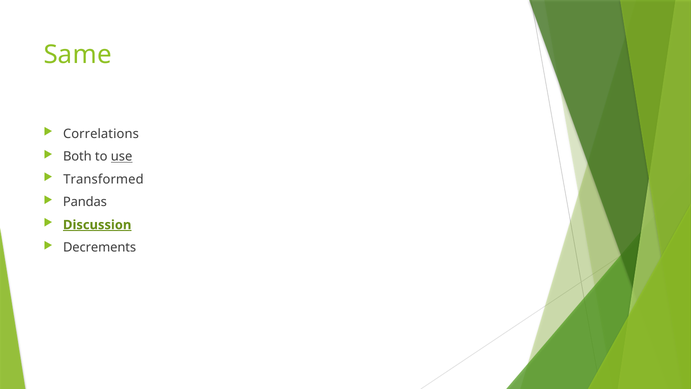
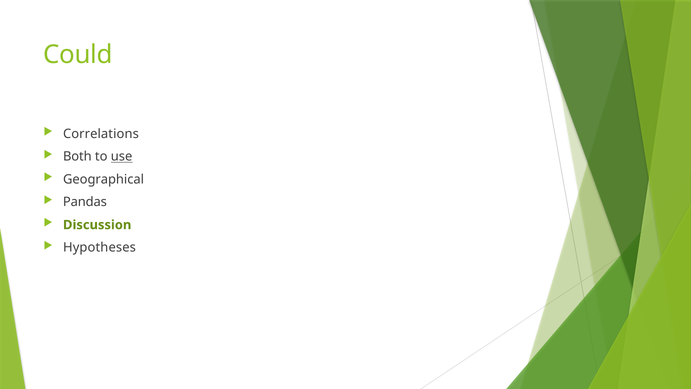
Same: Same -> Could (78, 54)
Transformed: Transformed -> Geographical (104, 179)
Discussion underline: present -> none (97, 225)
Decrements: Decrements -> Hypotheses (99, 247)
